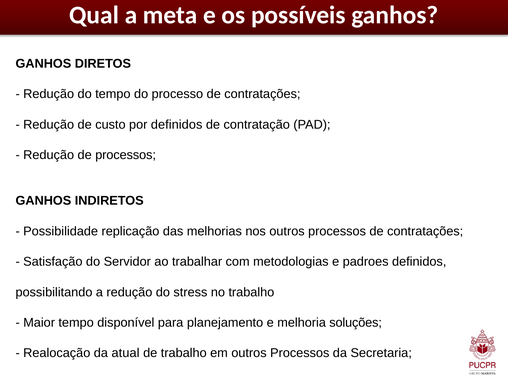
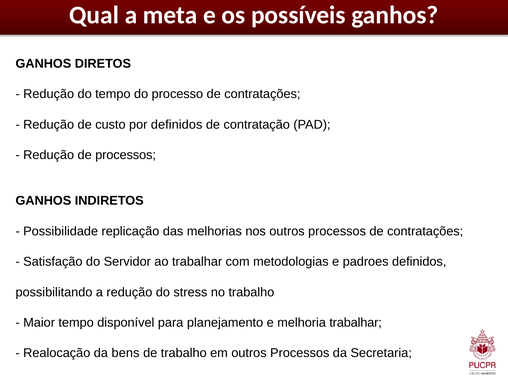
melhoria soluções: soluções -> trabalhar (356, 323)
atual: atual -> bens (126, 353)
